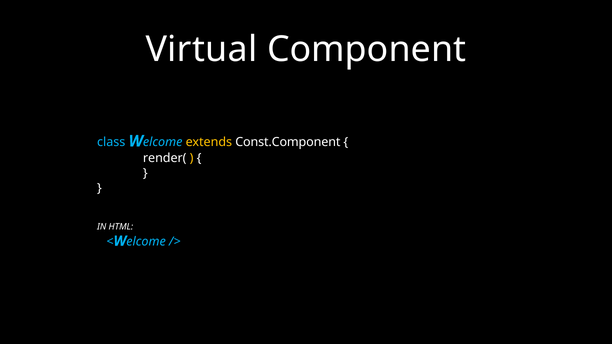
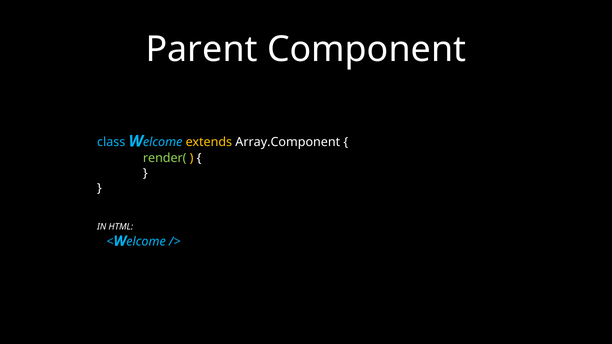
Virtual: Virtual -> Parent (202, 50)
Const.Component: Const.Component -> Array.Component (288, 142)
render( colour: white -> light green (165, 158)
